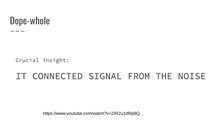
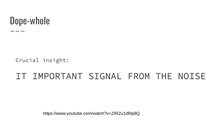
CONNECTED: CONNECTED -> IMPORTANT (58, 76)
